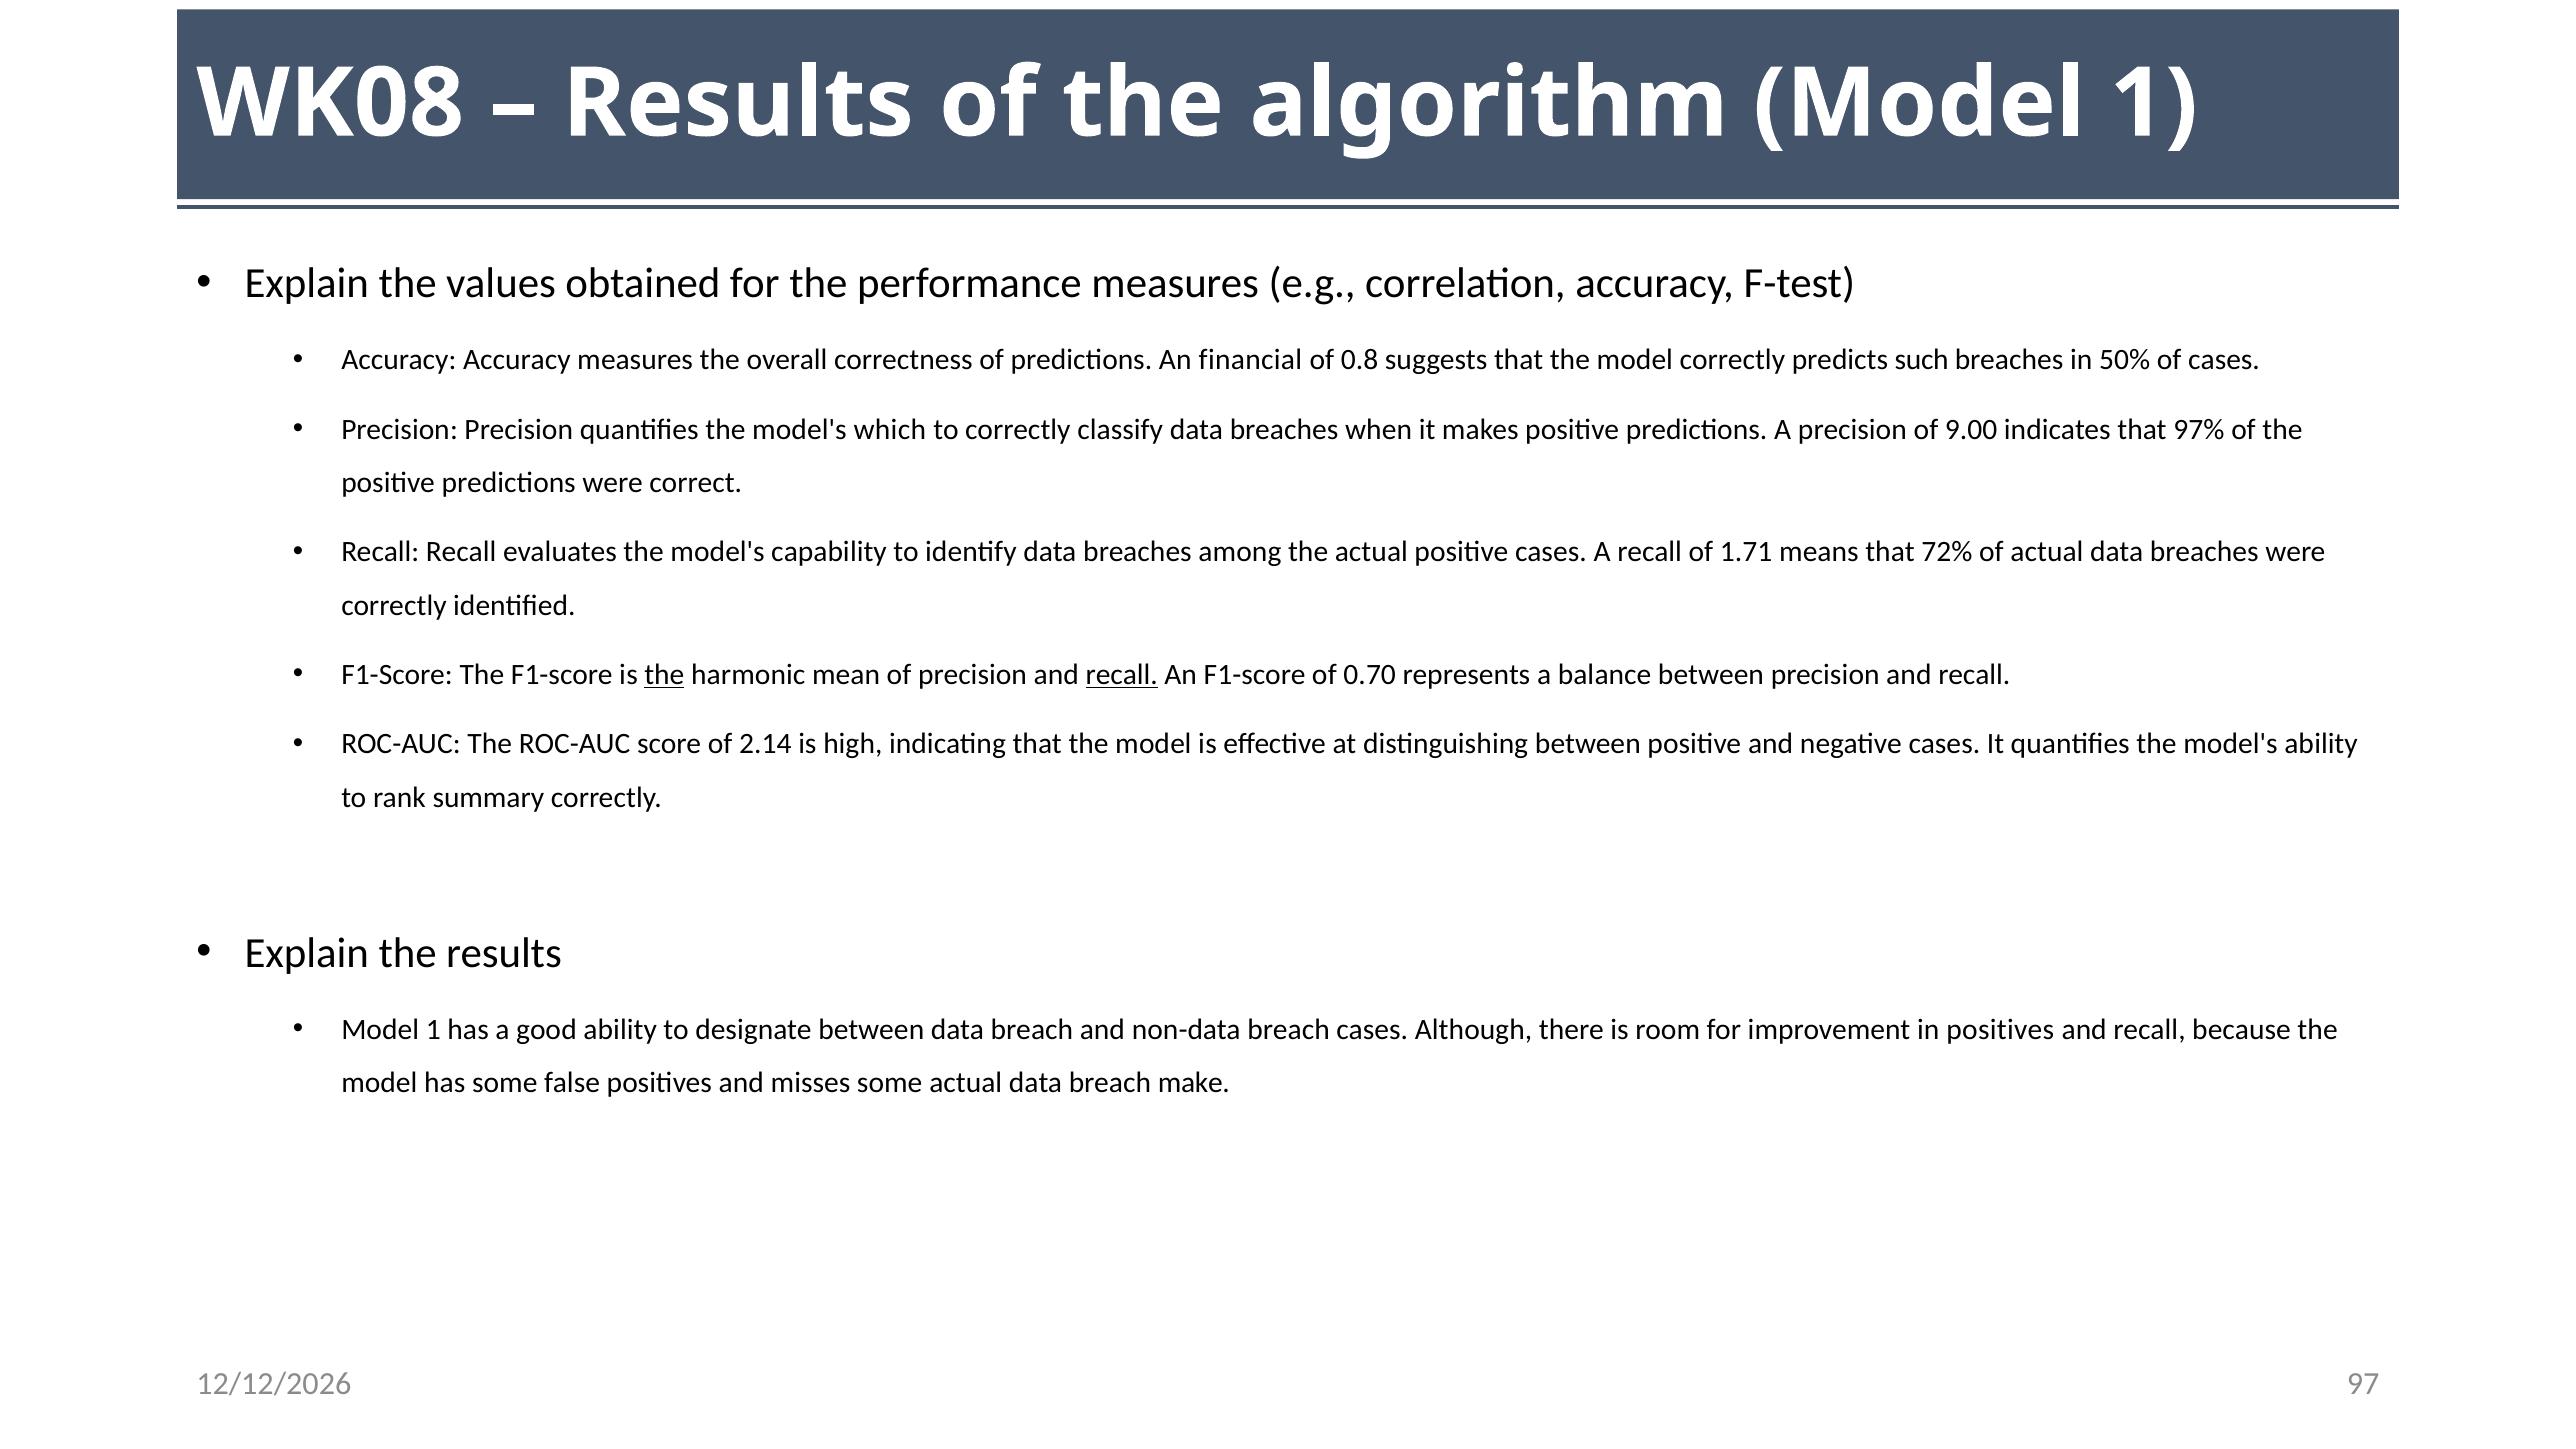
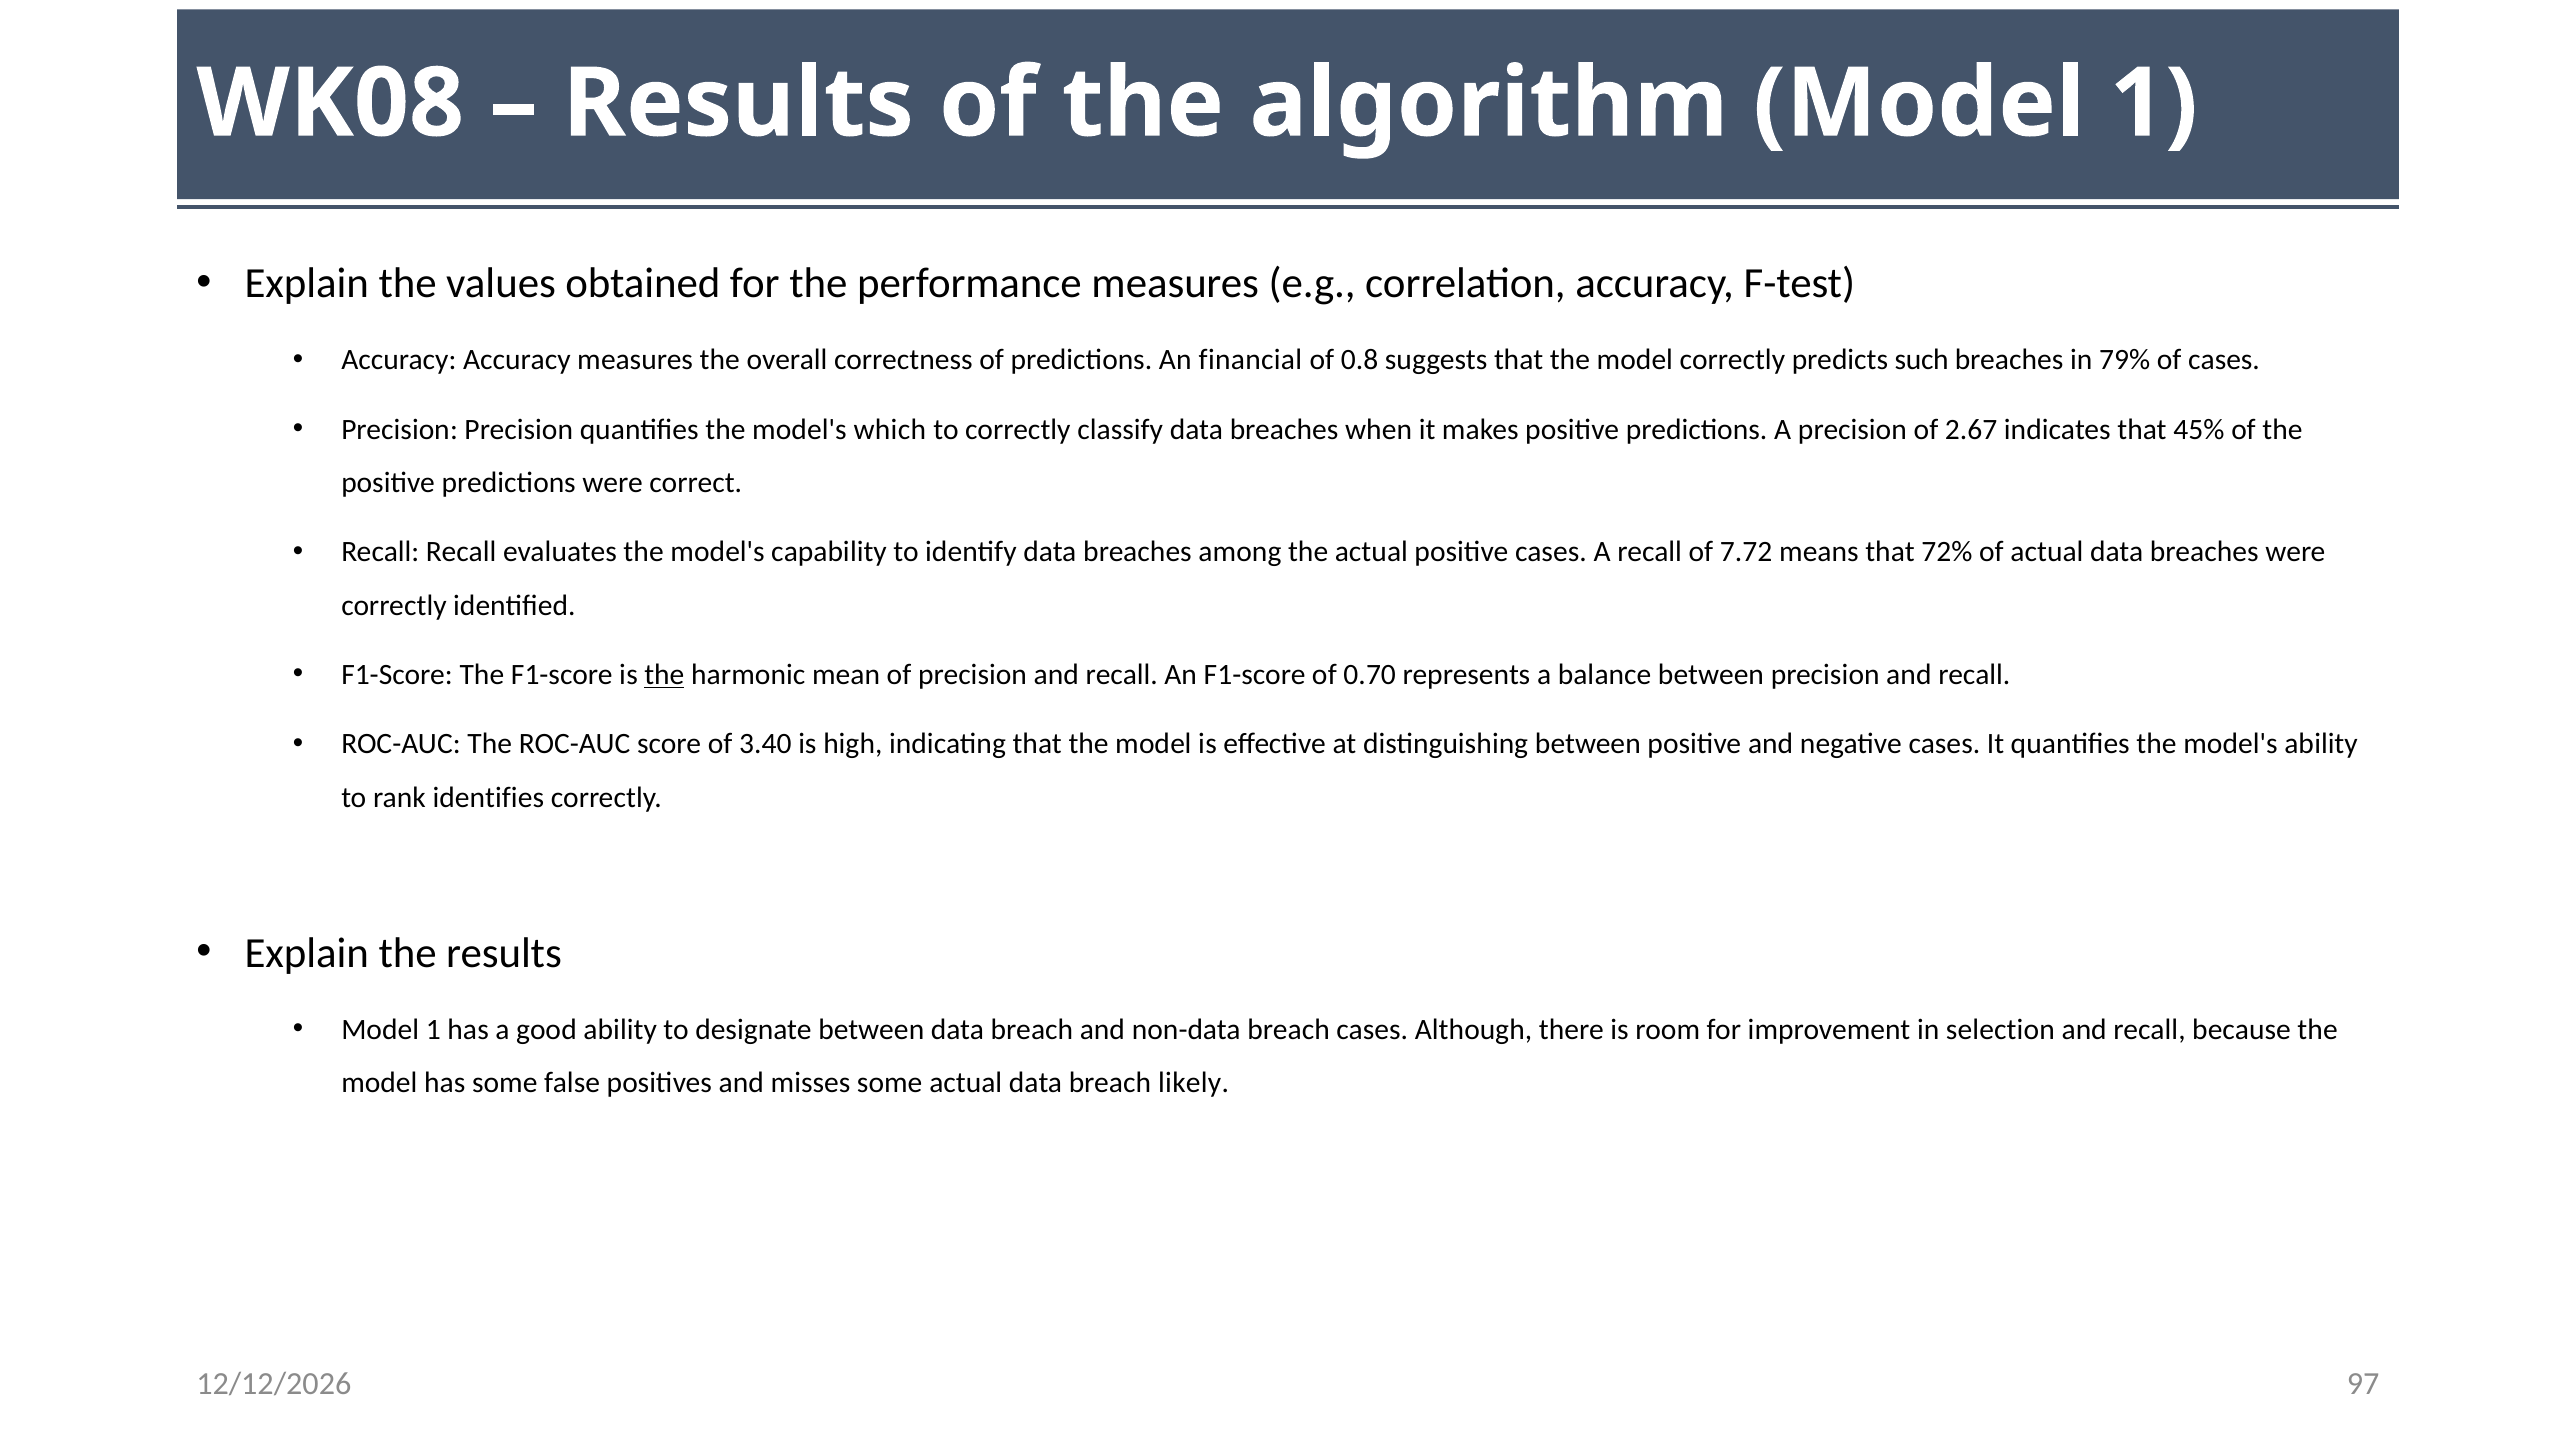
50%: 50% -> 79% (2125, 360)
9.00: 9.00 -> 2.67 (1971, 430)
97%: 97% -> 45% (2199, 430)
1.71: 1.71 -> 7.72 (1746, 552)
recall underline: present -> none (1122, 675)
2.14: 2.14 -> 3.40 (765, 744)
summary: summary -> identifies (488, 797)
in positives: positives -> selection (2000, 1029)
make: make -> likely (1194, 1083)
